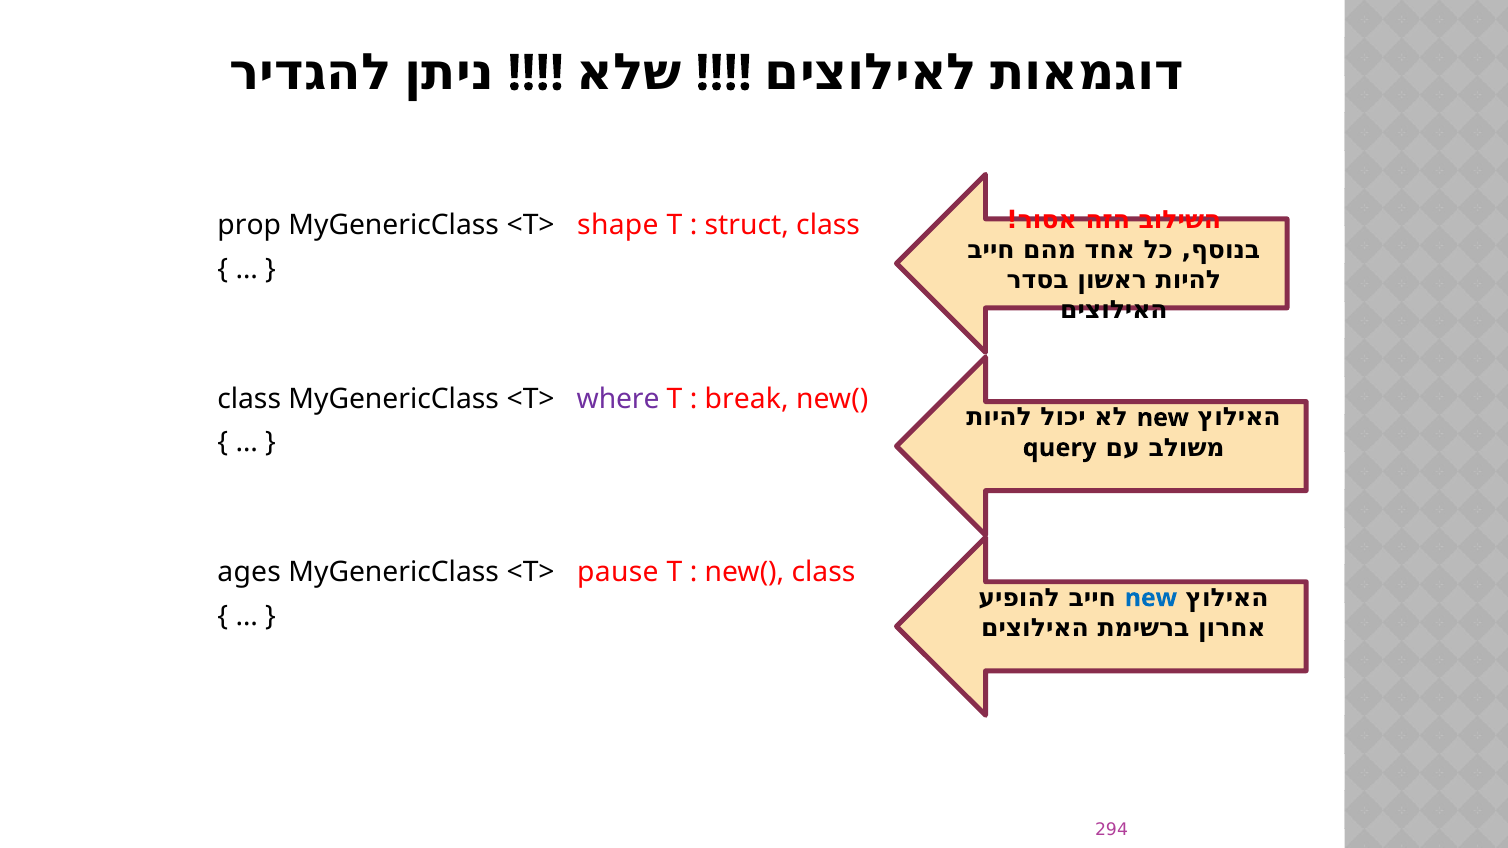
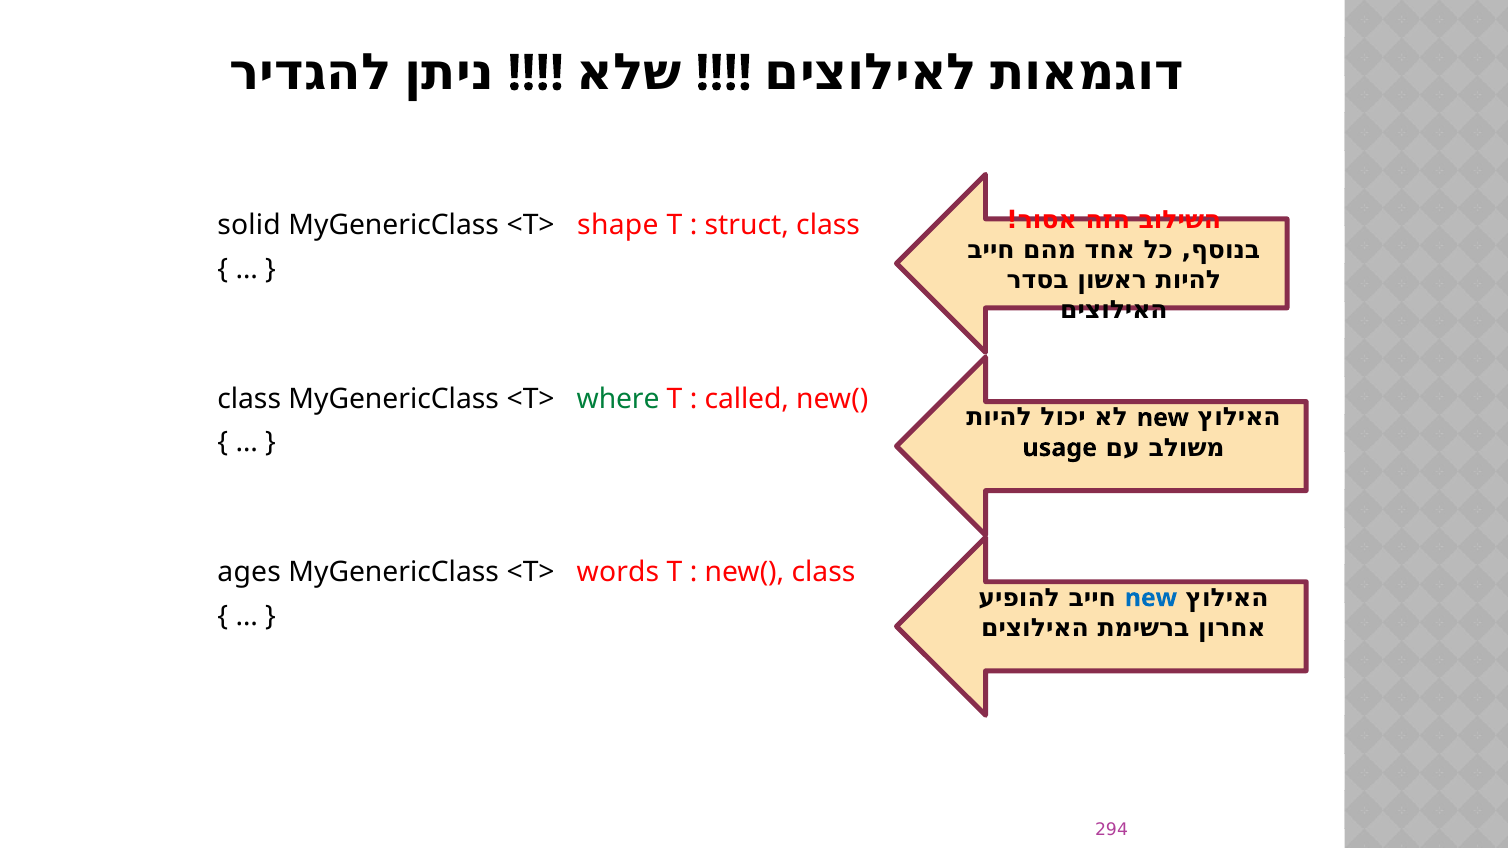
prop: prop -> solid (249, 226)
where colour: purple -> green (618, 399)
break: break -> called (747, 399)
query: query -> usage (1060, 448)
pause: pause -> words (618, 573)
